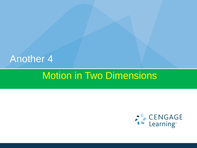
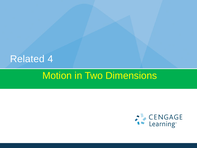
Another: Another -> Related (27, 59)
